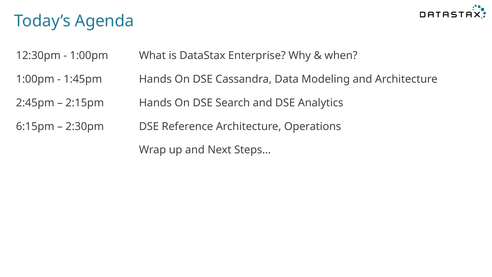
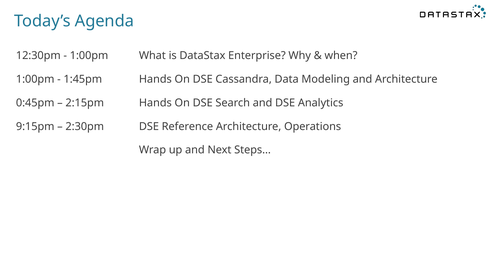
2:45pm: 2:45pm -> 0:45pm (35, 103)
6:15pm: 6:15pm -> 9:15pm (35, 126)
